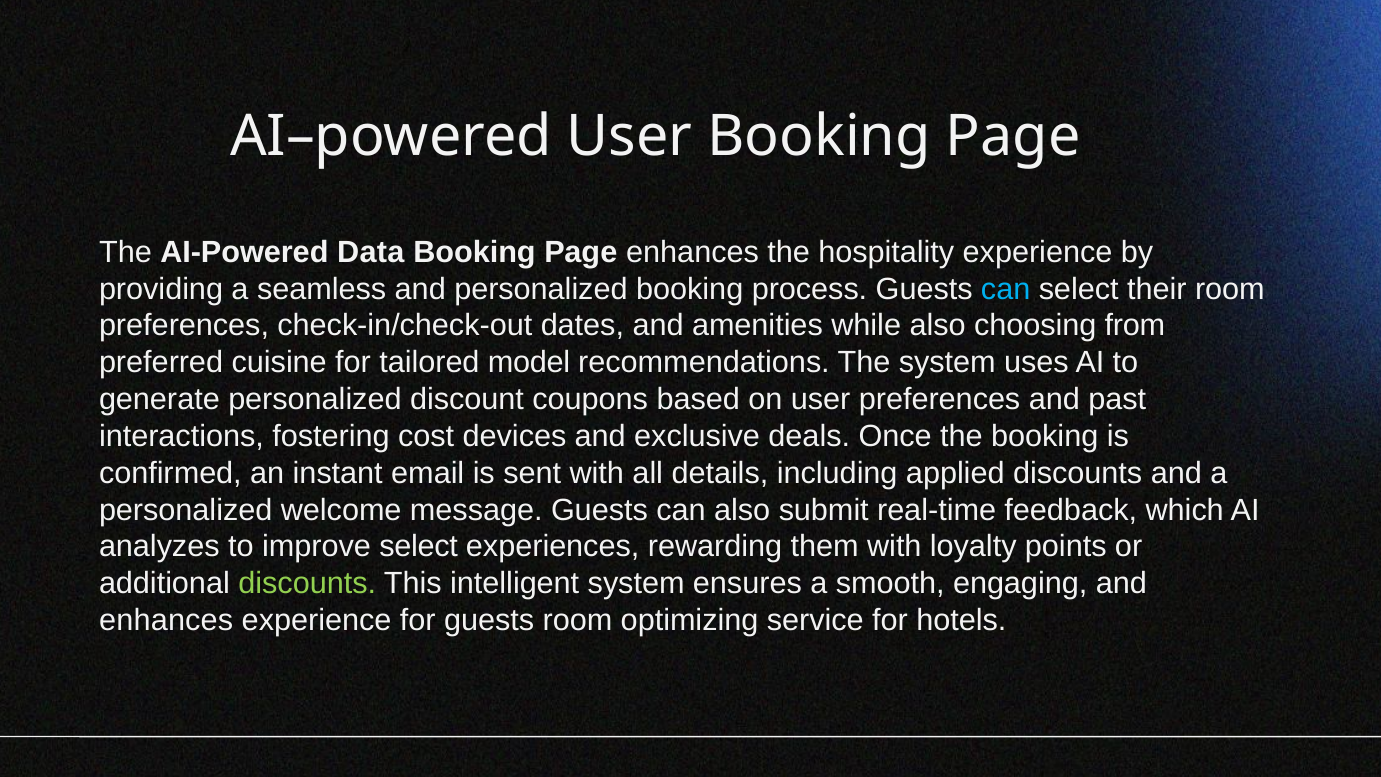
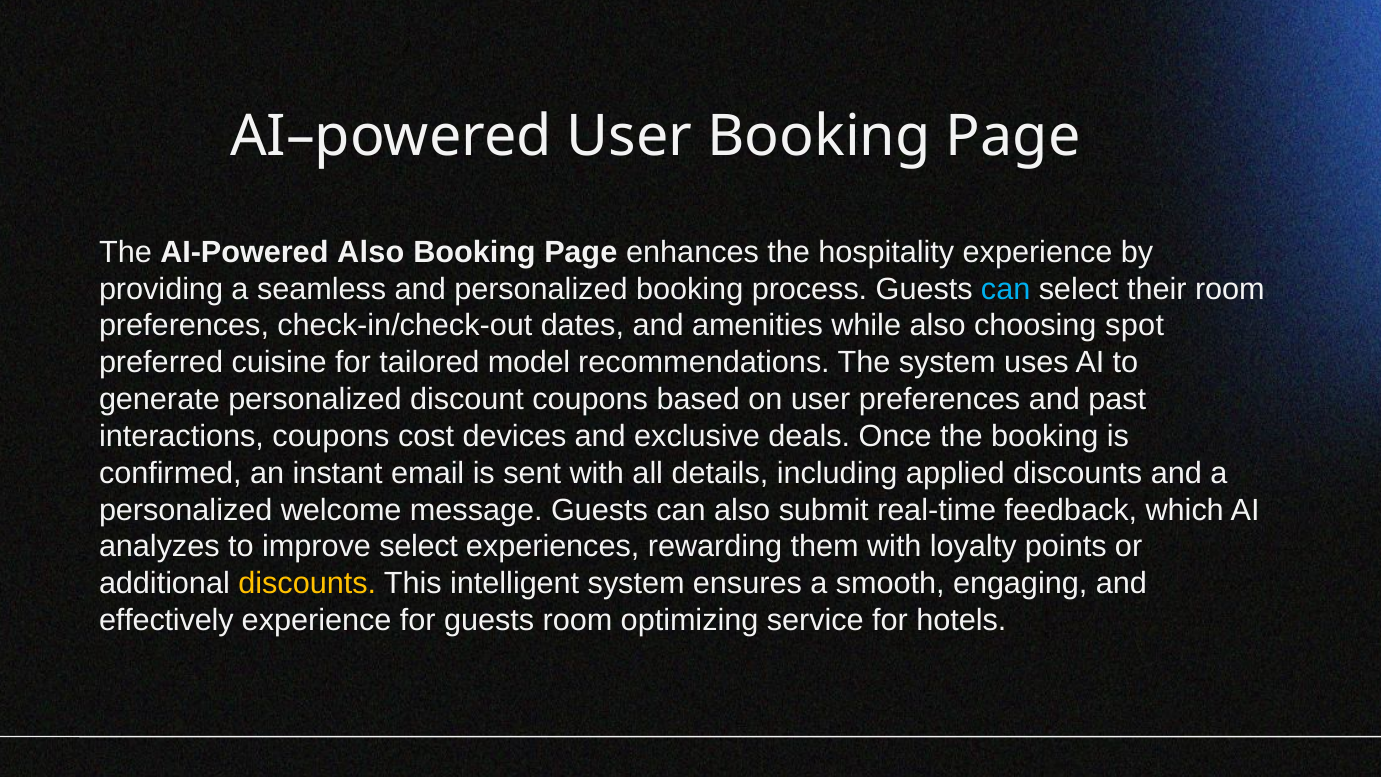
AI-Powered Data: Data -> Also (371, 252)
from: from -> spot (1135, 326)
interactions fostering: fostering -> coupons (331, 436)
discounts colour: light green -> yellow (307, 583)
enhances: enhances -> effectively (166, 620)
